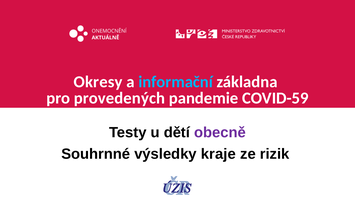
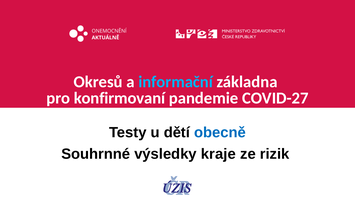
Okresy: Okresy -> Okresů (98, 82)
provedených: provedených -> konfirmovaní (120, 98)
COVID-59: COVID-59 -> COVID-27 (275, 98)
obecně colour: purple -> blue (220, 132)
